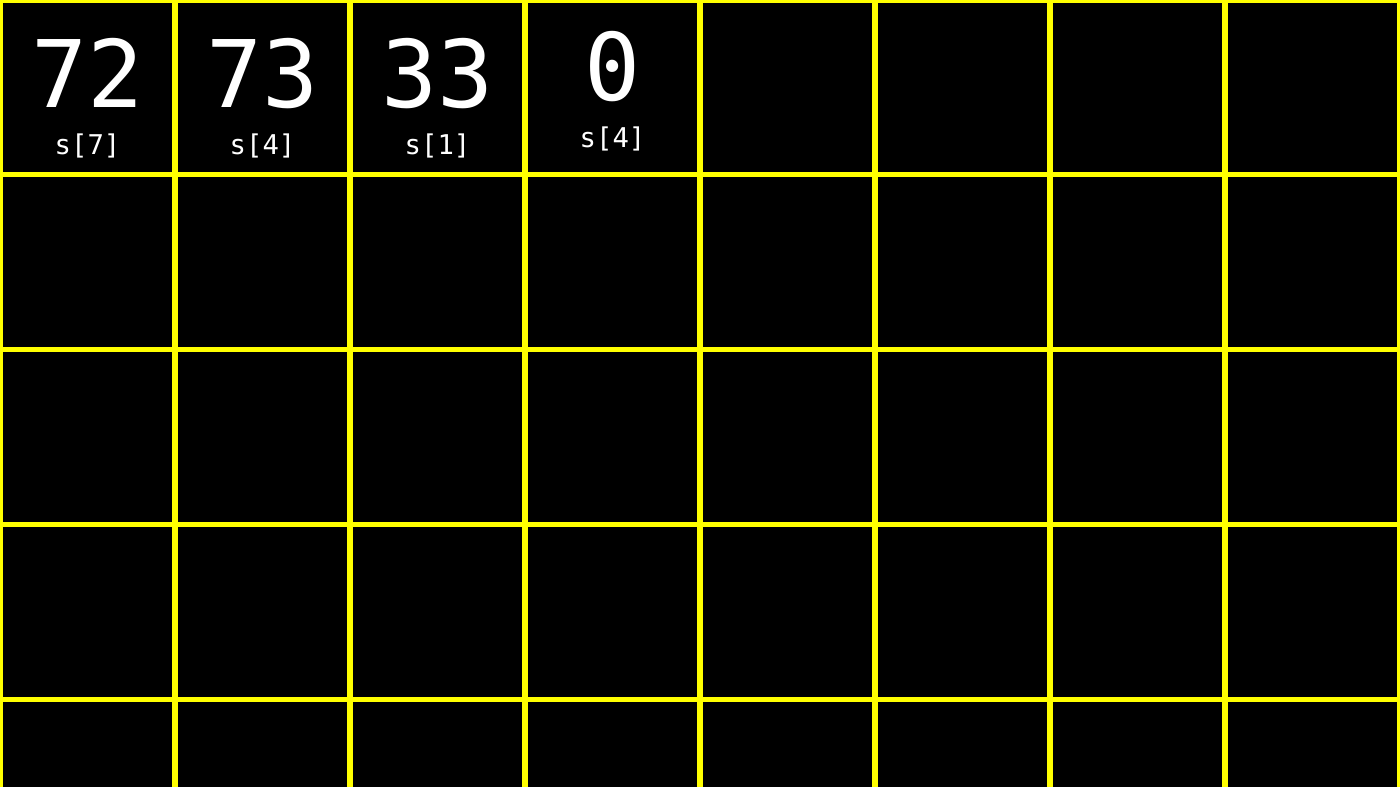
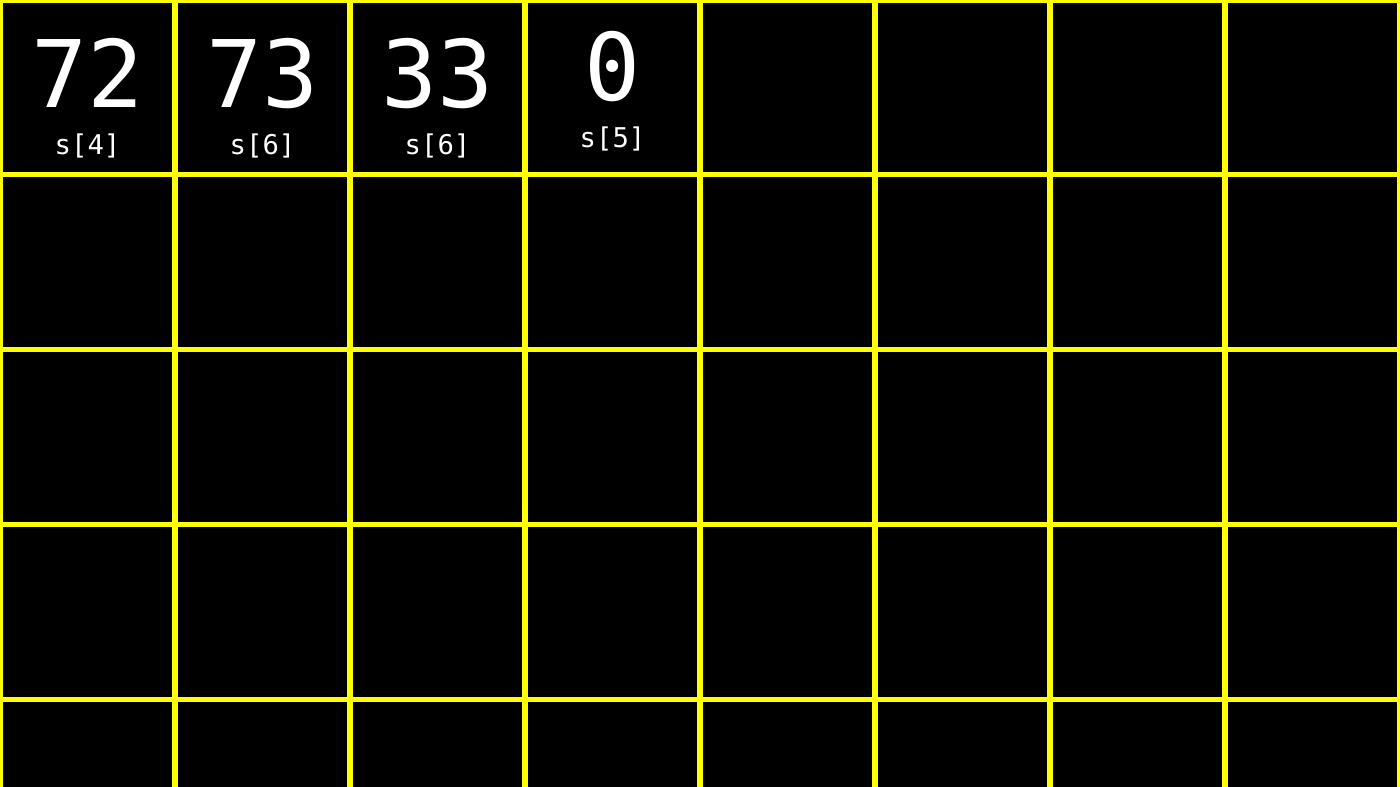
s[4: s[4 -> s[5 (613, 139)
s[7: s[7 -> s[4 (88, 146)
s[4: s[4 -> s[6 (263, 146)
s[1: s[1 -> s[6 (438, 146)
